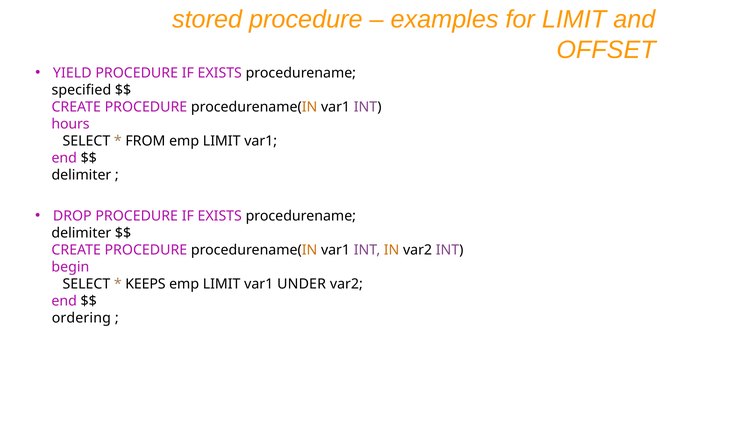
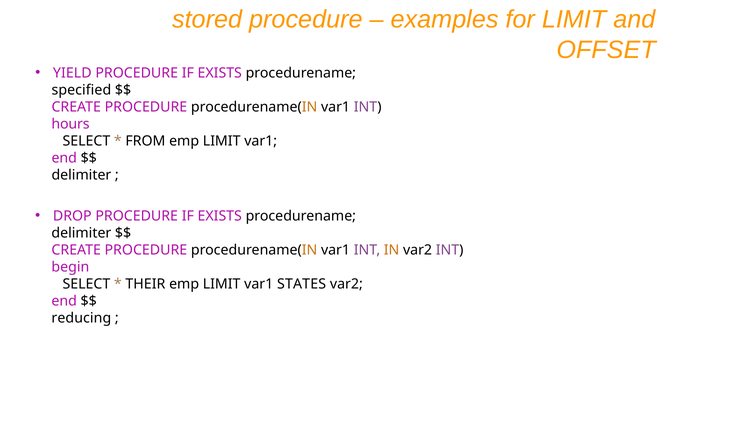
KEEPS: KEEPS -> THEIR (145, 284)
UNDER: UNDER -> STATES (302, 284)
ordering: ordering -> reducing (81, 318)
